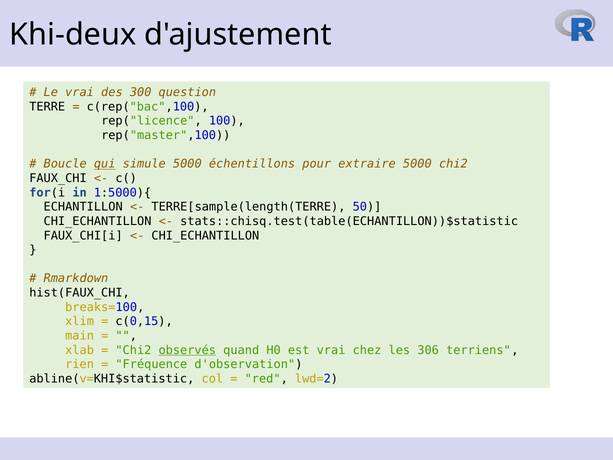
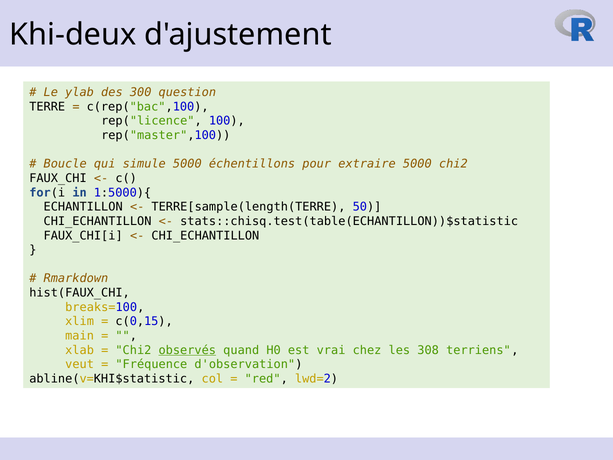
Le vrai: vrai -> ylab (80, 92)
qui underline: present -> none (105, 164)
306: 306 -> 308 (428, 350)
rien: rien -> veut (80, 364)
